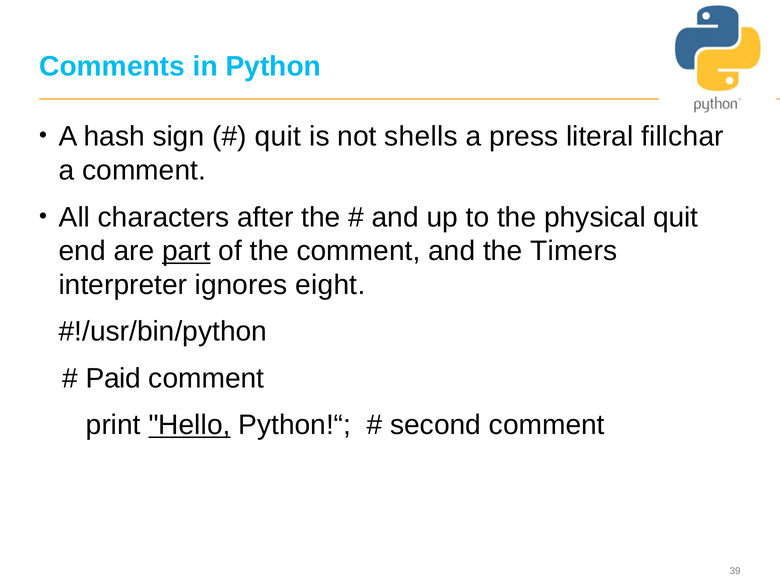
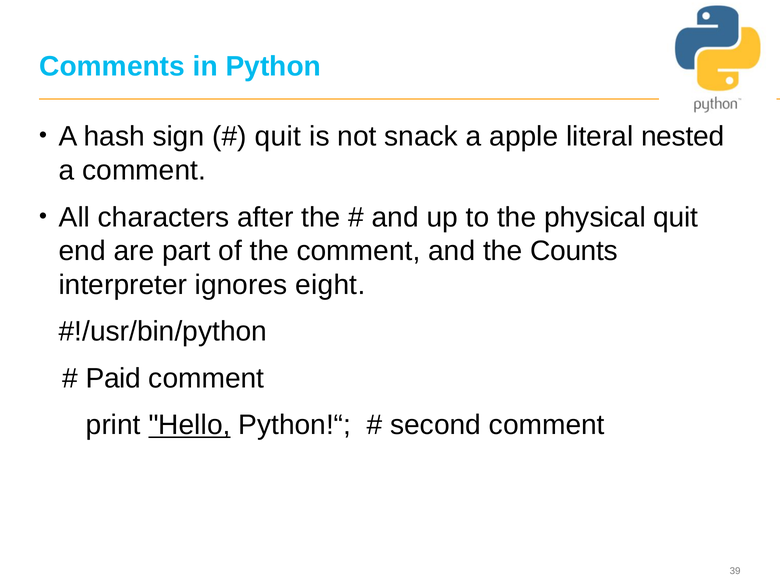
shells: shells -> snack (421, 137)
press: press -> apple (524, 137)
fillchar: fillchar -> nested (683, 137)
part underline: present -> none (186, 251)
Timers: Timers -> Counts (574, 251)
